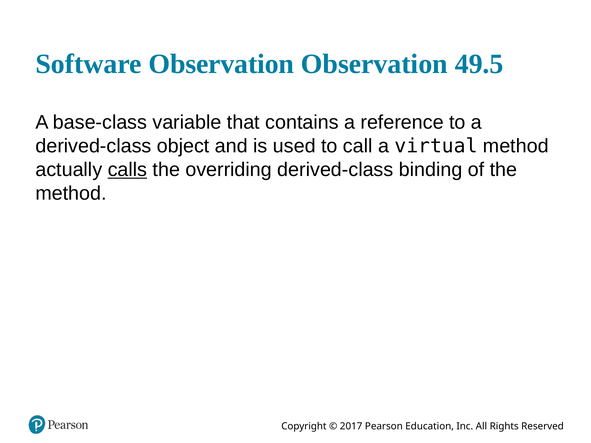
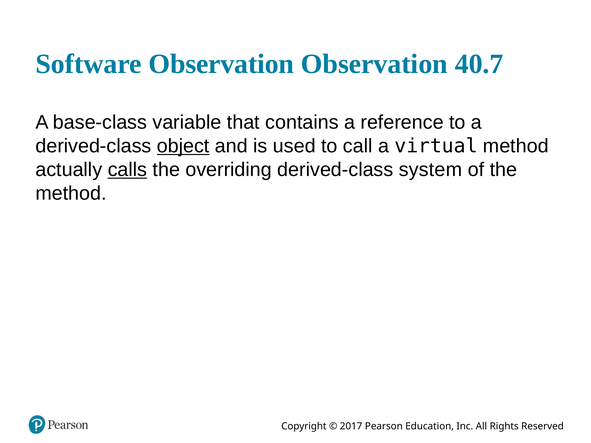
49.5: 49.5 -> 40.7 (479, 64)
object underline: none -> present (183, 146)
binding: binding -> system (431, 170)
